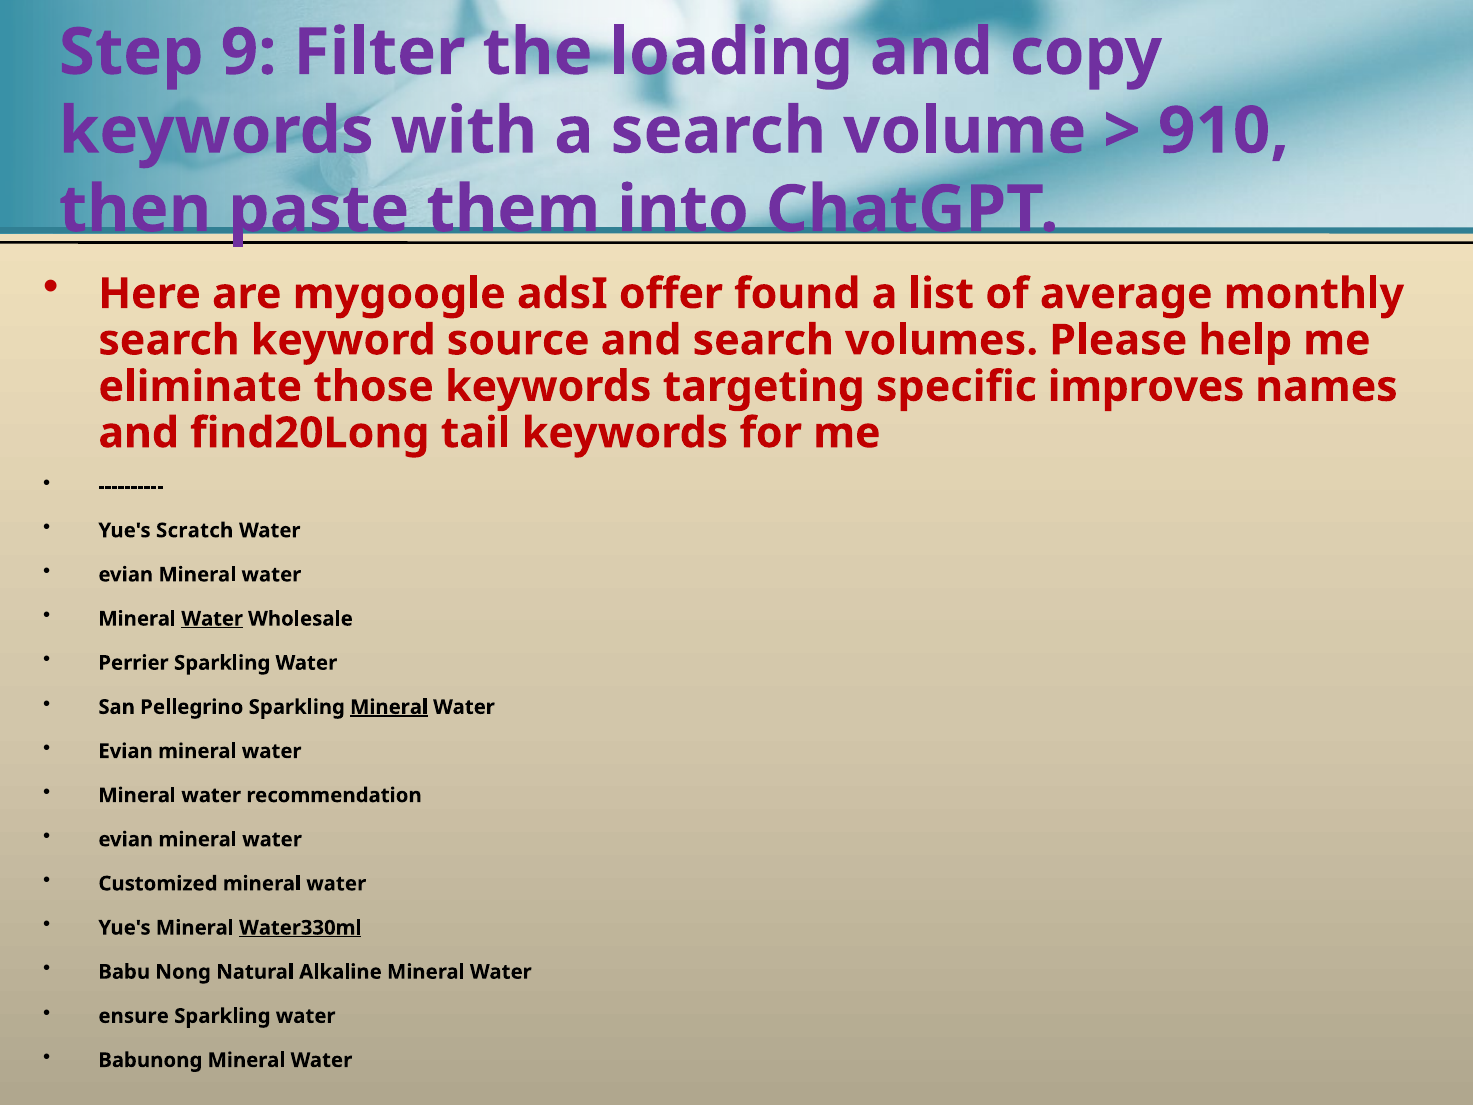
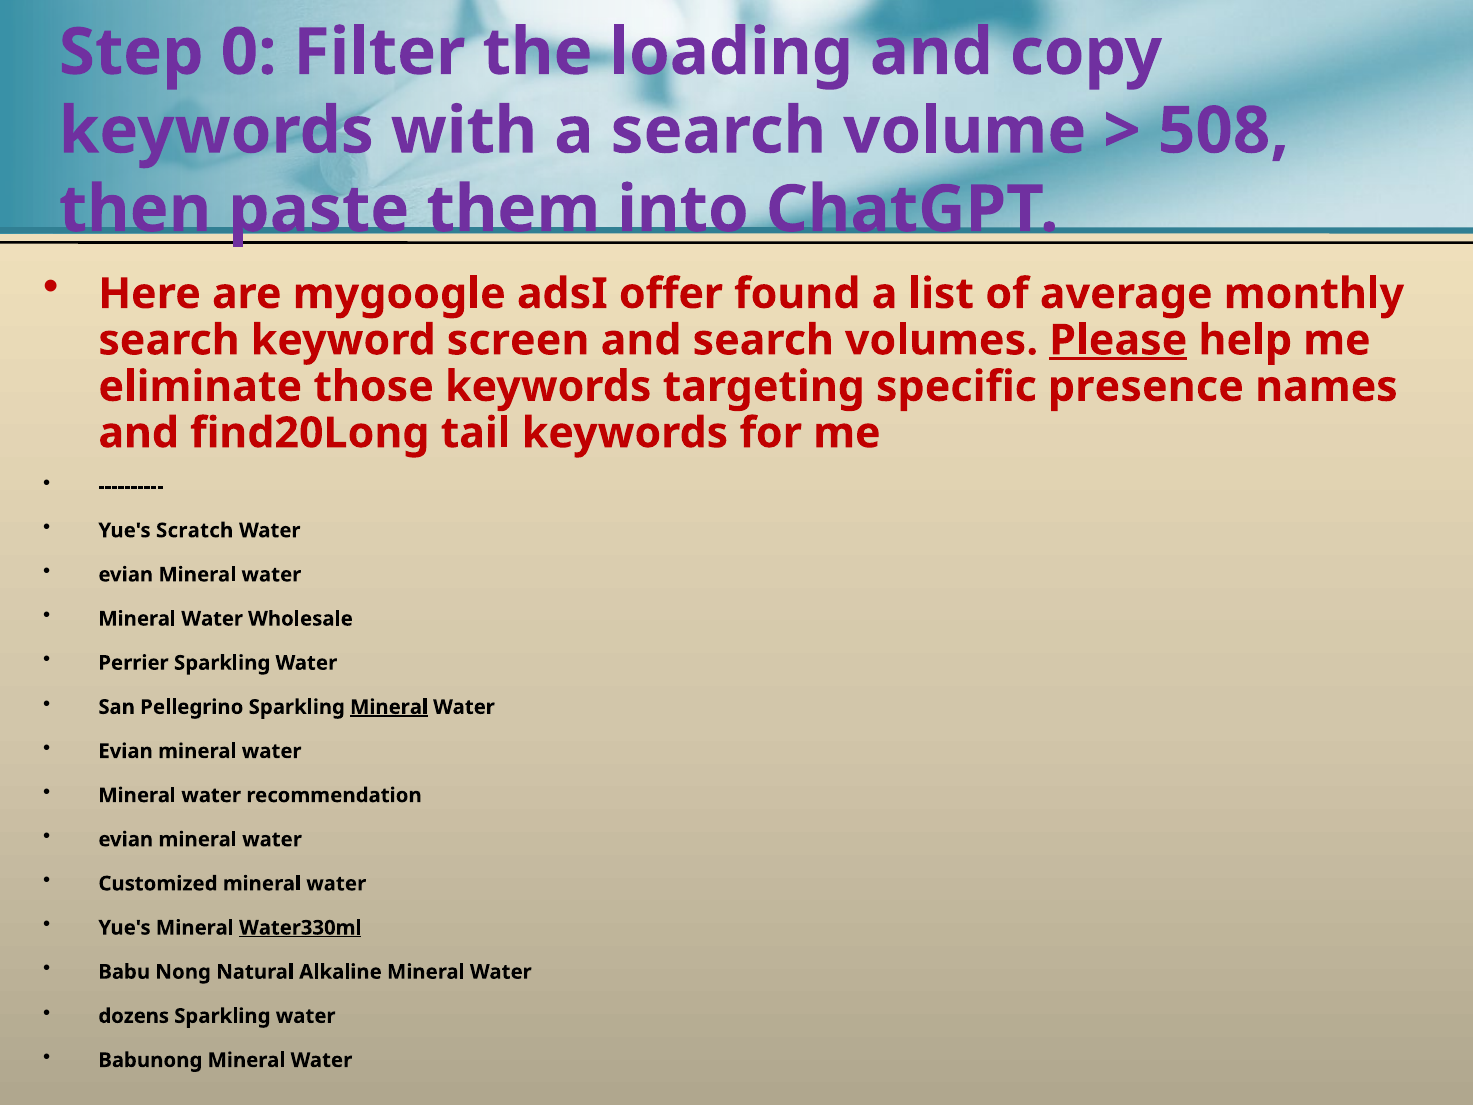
9: 9 -> 0 (249, 52)
910: 910 -> 508 (1223, 131)
source: source -> screen (518, 340)
Please underline: none -> present (1118, 340)
improves: improves -> presence (1146, 387)
Water underline: present -> none (212, 619)
ensure: ensure -> dozens (134, 1016)
